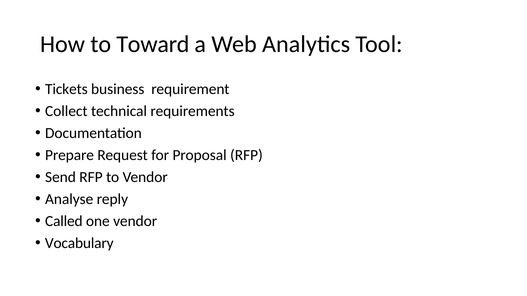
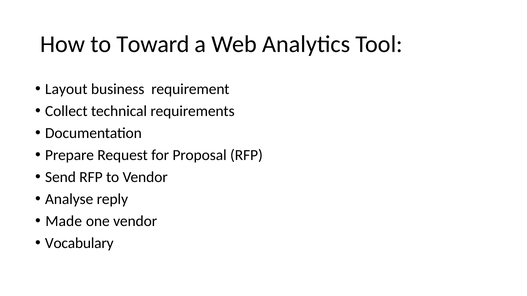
Tickets: Tickets -> Layout (66, 89)
Called: Called -> Made (64, 221)
